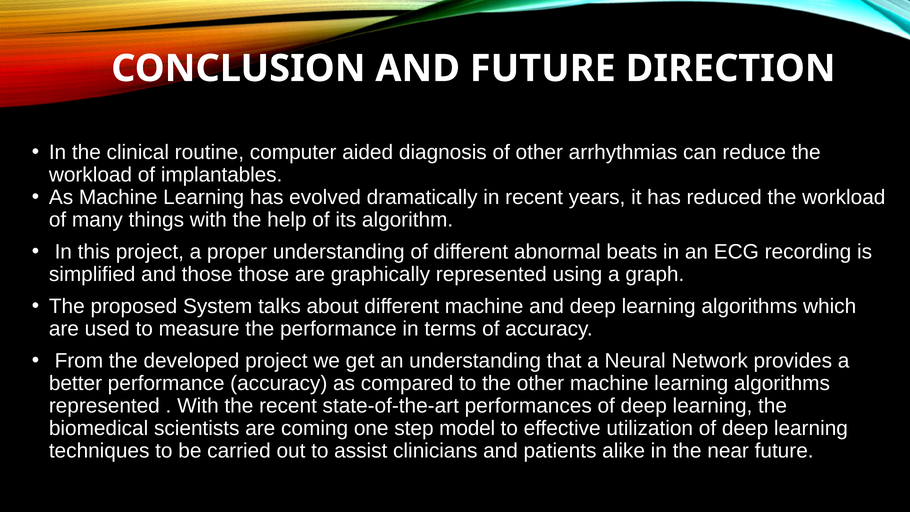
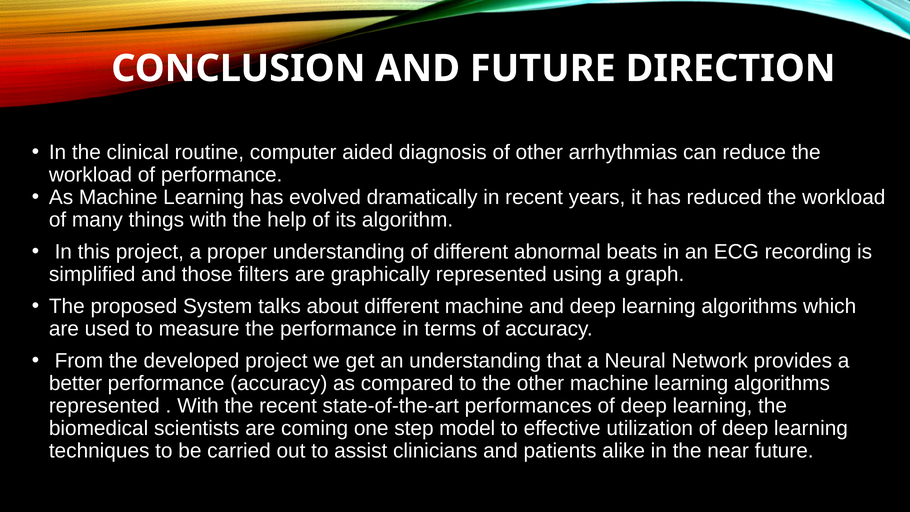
of implantables: implantables -> performance (222, 175)
those those: those -> filters (264, 274)
